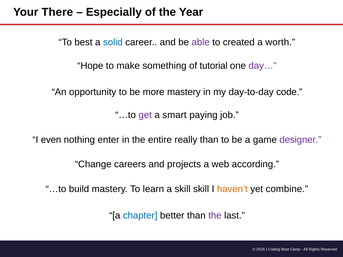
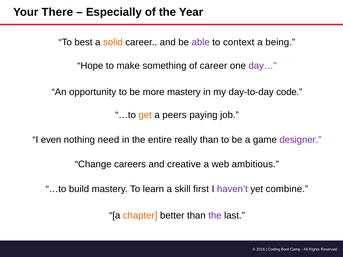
solid colour: blue -> orange (113, 42)
created: created -> context (239, 42)
worth: worth -> being (280, 42)
of tutorial: tutorial -> career (213, 66)
get colour: purple -> orange (145, 115)
smart: smart -> peers (175, 115)
enter: enter -> need (108, 140)
projects: projects -> creative (184, 164)
according: according -> ambitious (255, 164)
skill skill: skill -> first (201, 189)
haven’t colour: orange -> purple (232, 189)
chapter colour: blue -> orange (140, 216)
